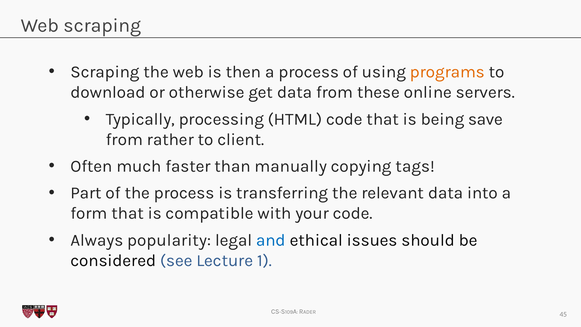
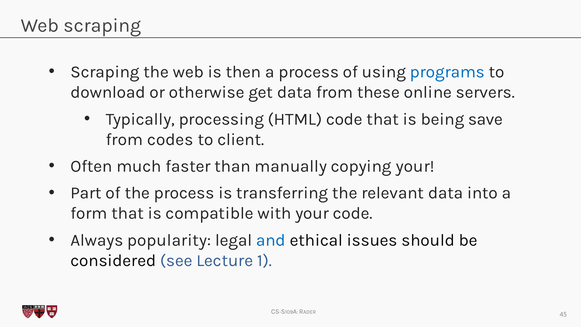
programs colour: orange -> blue (447, 72)
rather: rather -> codes (170, 139)
copying tags: tags -> your (415, 166)
